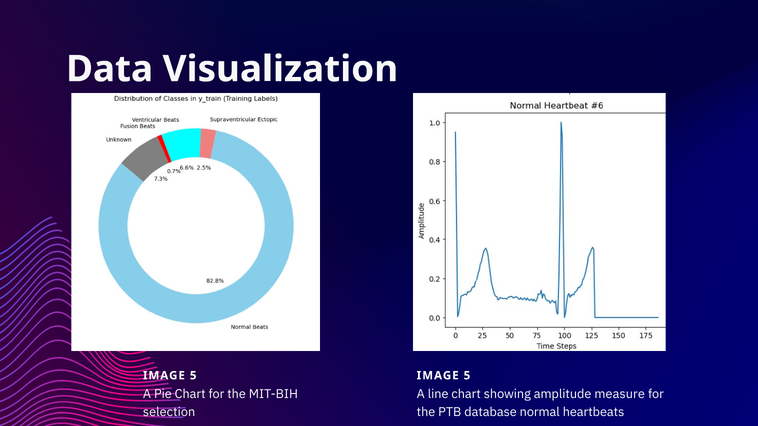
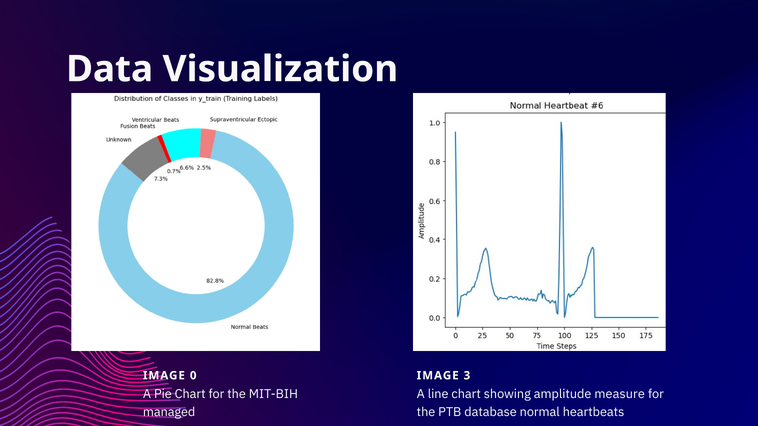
5: 5 -> 0 (193, 376)
5: 5 -> 3 (467, 376)
selection: selection -> managed (169, 412)
